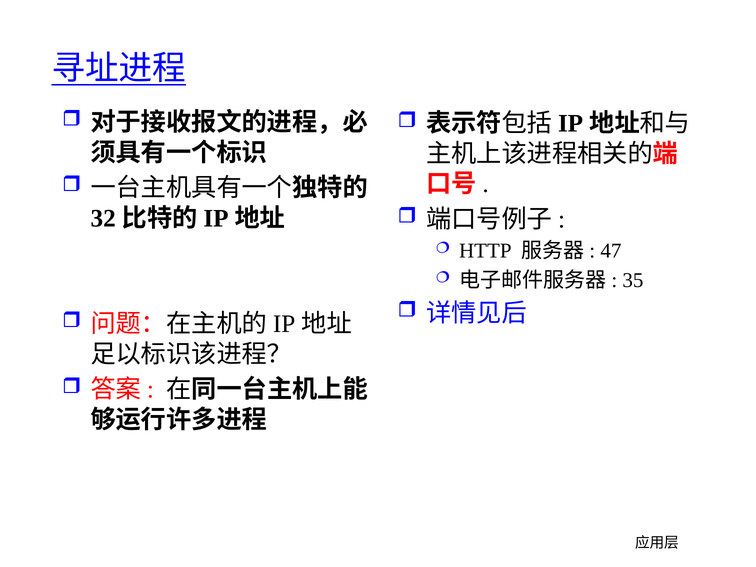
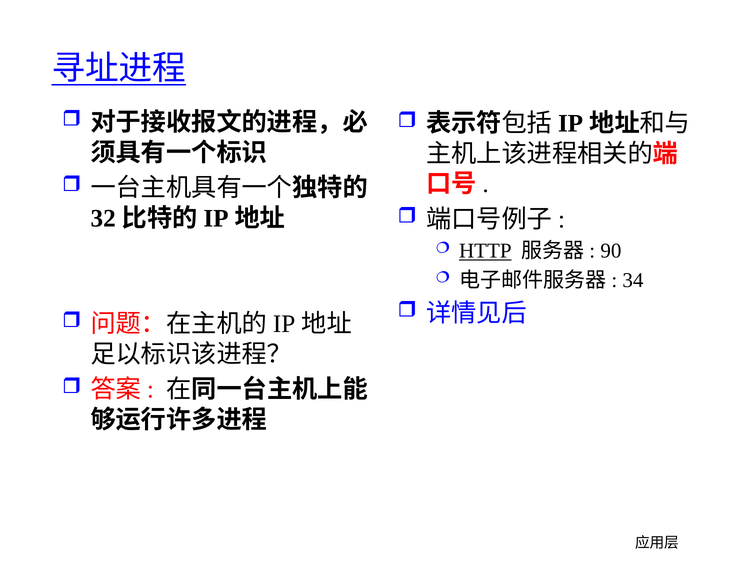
HTTP underline: none -> present (485, 251)
47: 47 -> 90 (611, 251)
35: 35 -> 34 (633, 280)
